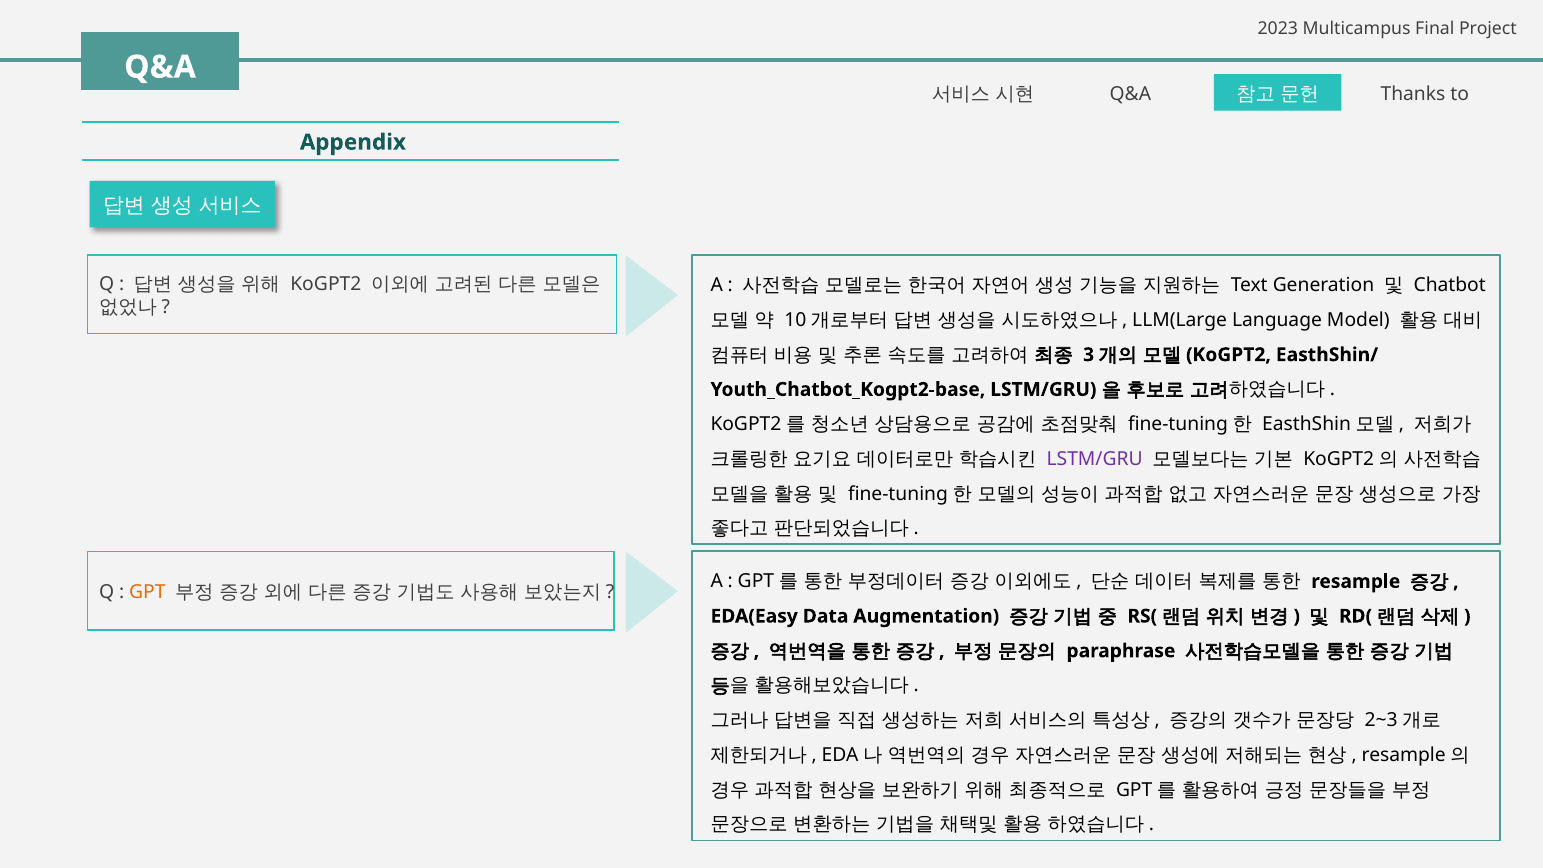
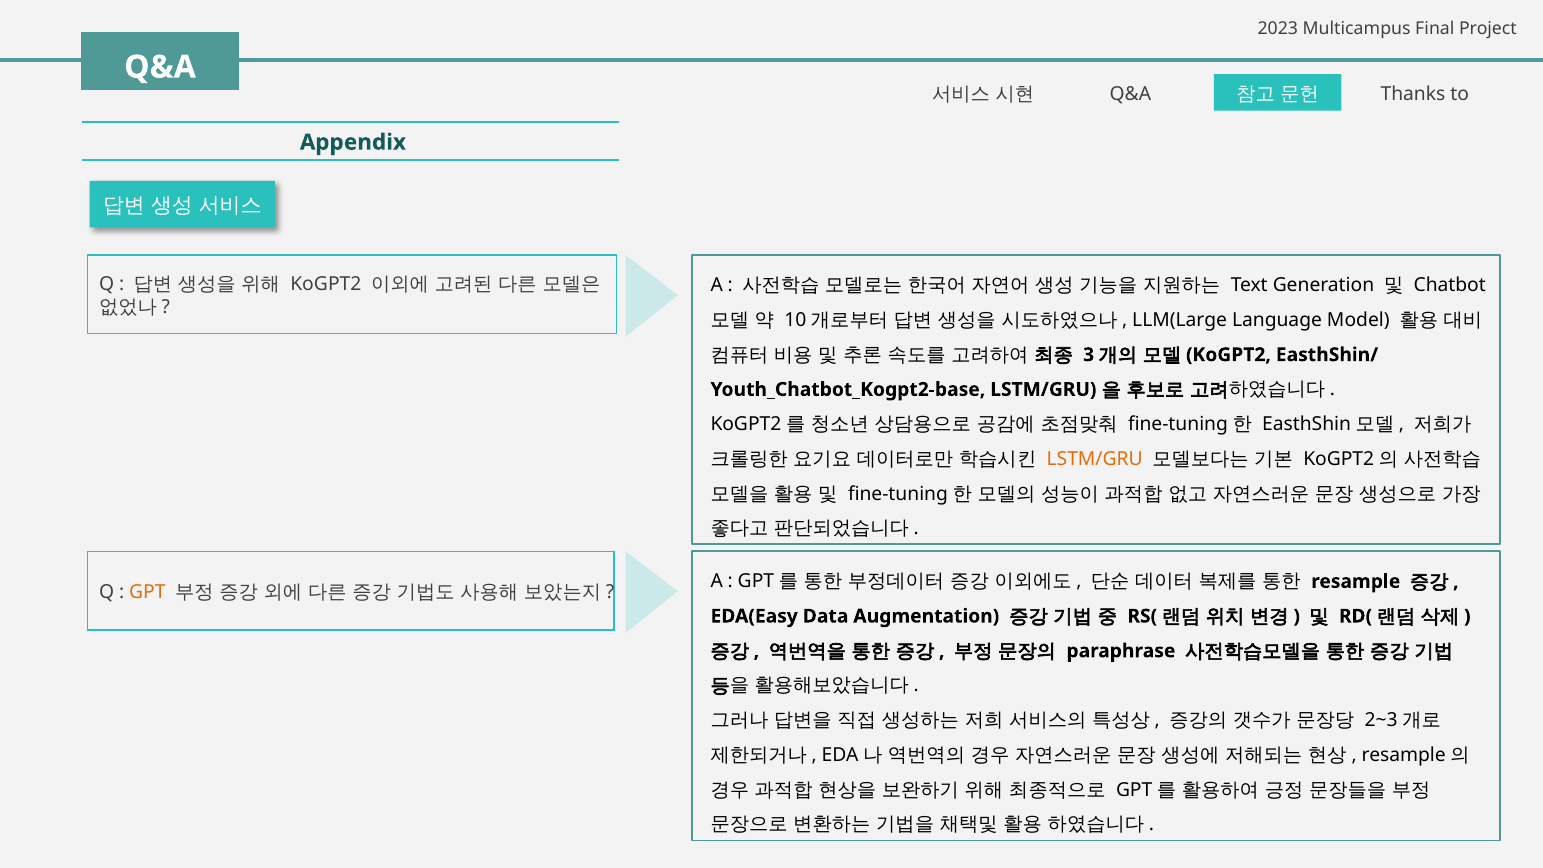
LSTM/GRU colour: purple -> orange (1095, 459)
